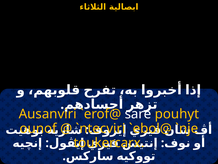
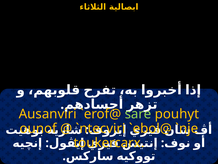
sare colour: white -> light green (138, 114)
